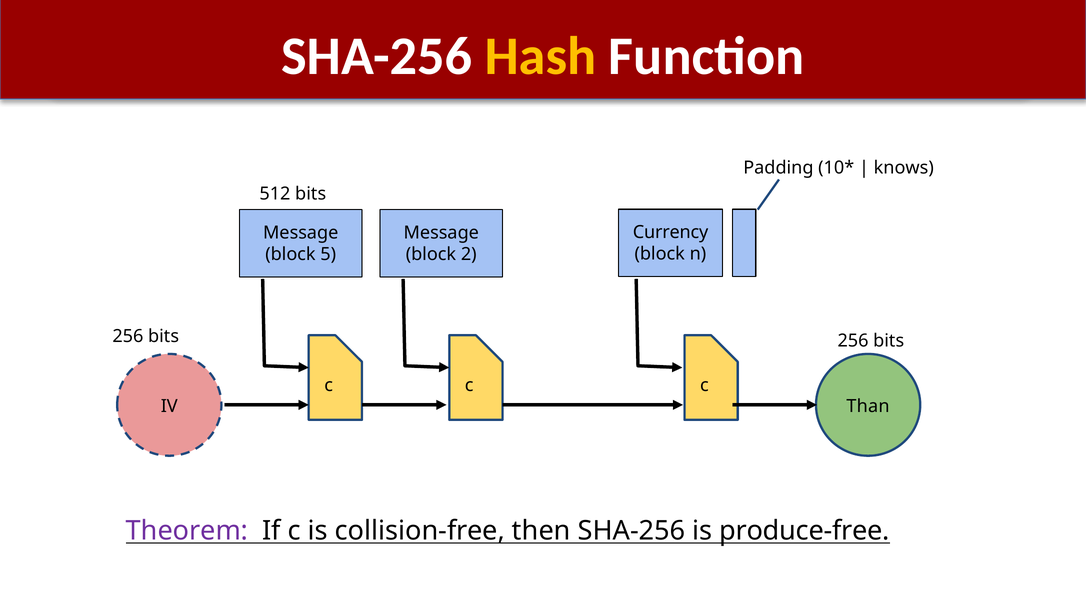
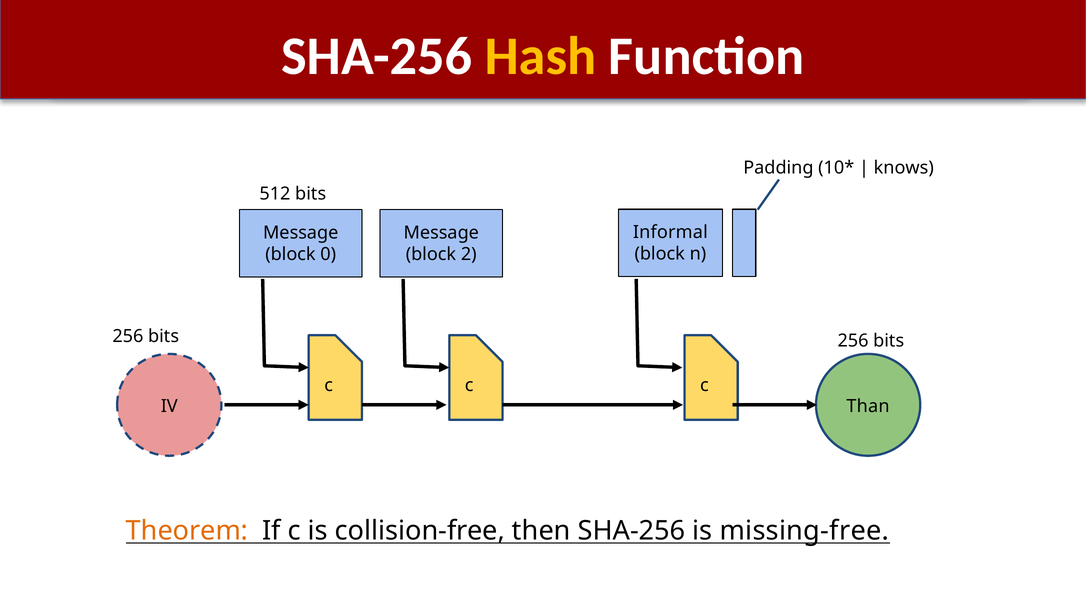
Currency: Currency -> Informal (670, 232)
5: 5 -> 0 (328, 254)
Theorem colour: purple -> orange (187, 531)
produce-free: produce-free -> missing-free (804, 531)
